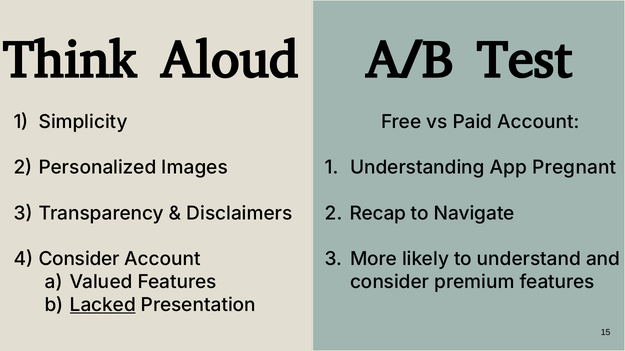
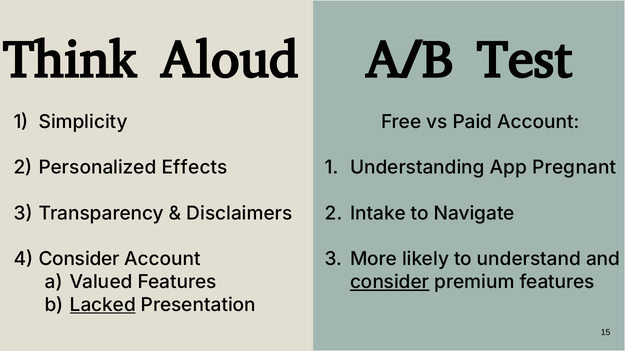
Images: Images -> Effects (195, 168)
Recap: Recap -> Intake (378, 214)
consider underline: none -> present (390, 283)
